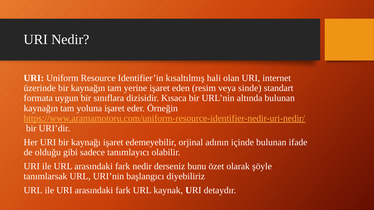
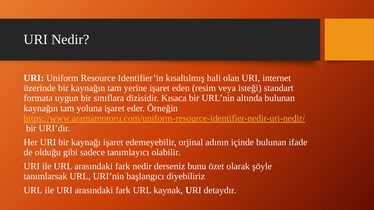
sinde: sinde -> isteği (250, 88)
